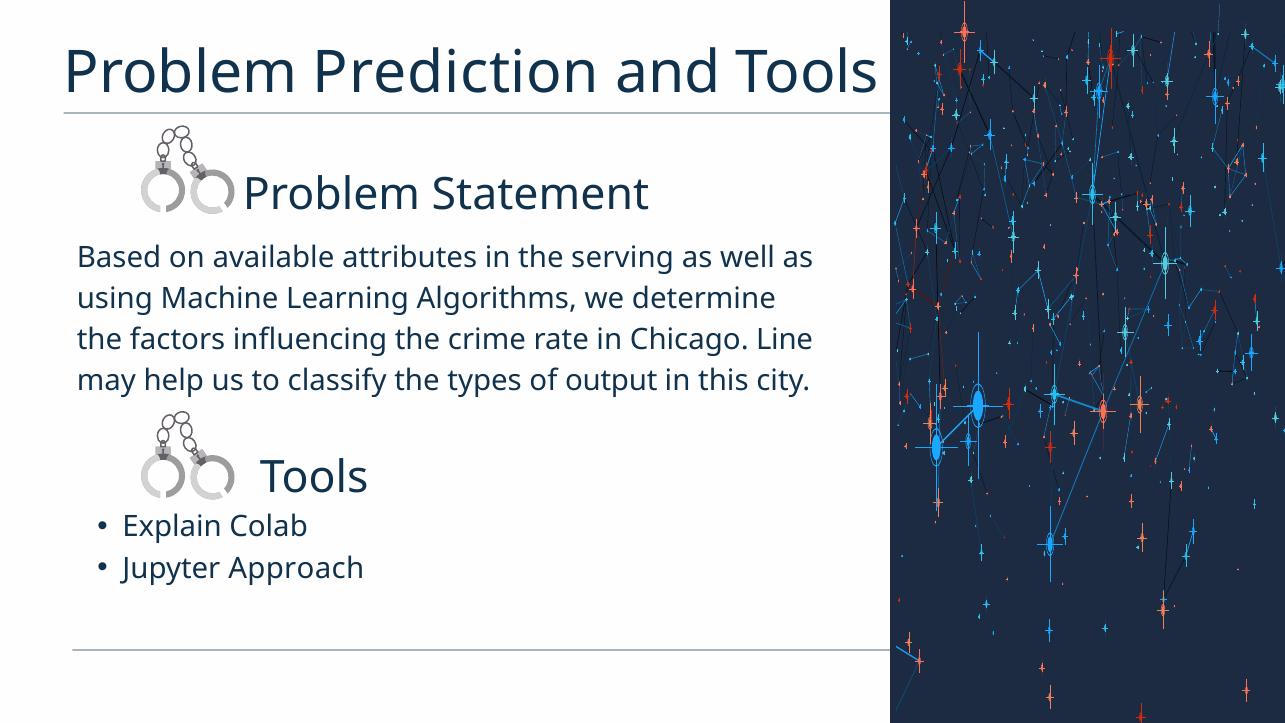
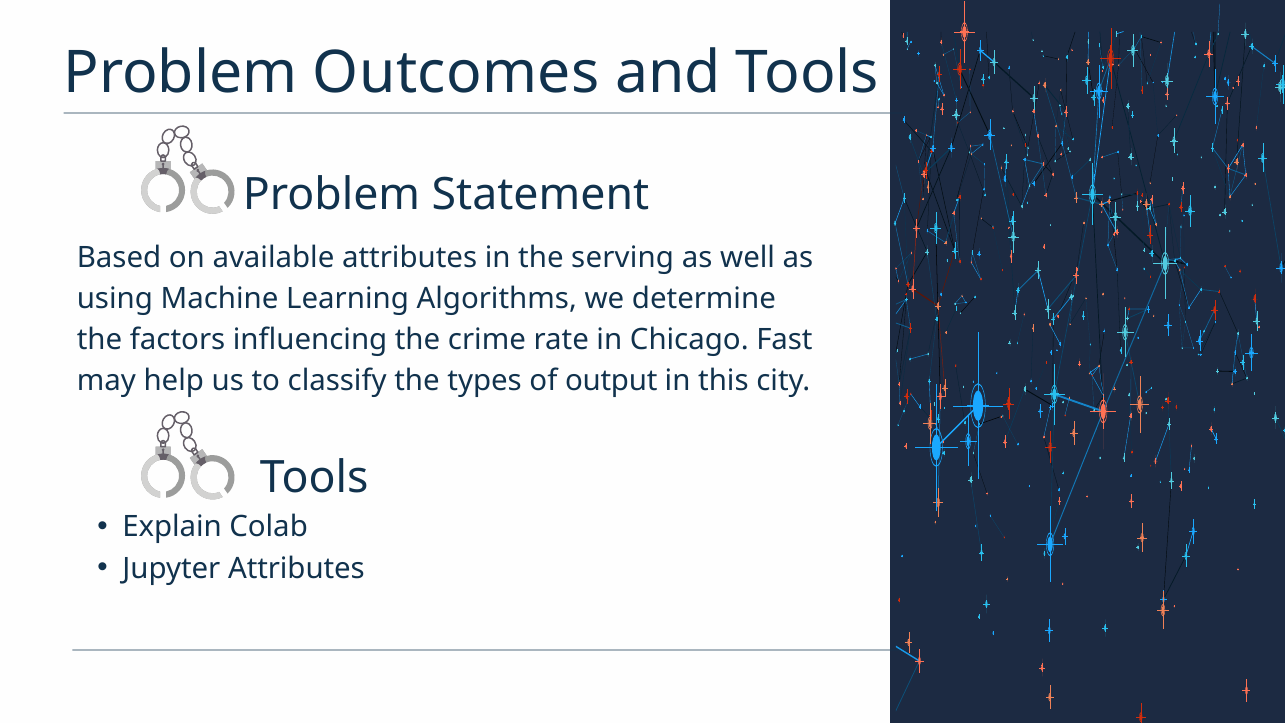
Prediction: Prediction -> Outcomes (456, 73)
Line: Line -> Fast (784, 340)
Jupyter Approach: Approach -> Attributes (296, 568)
